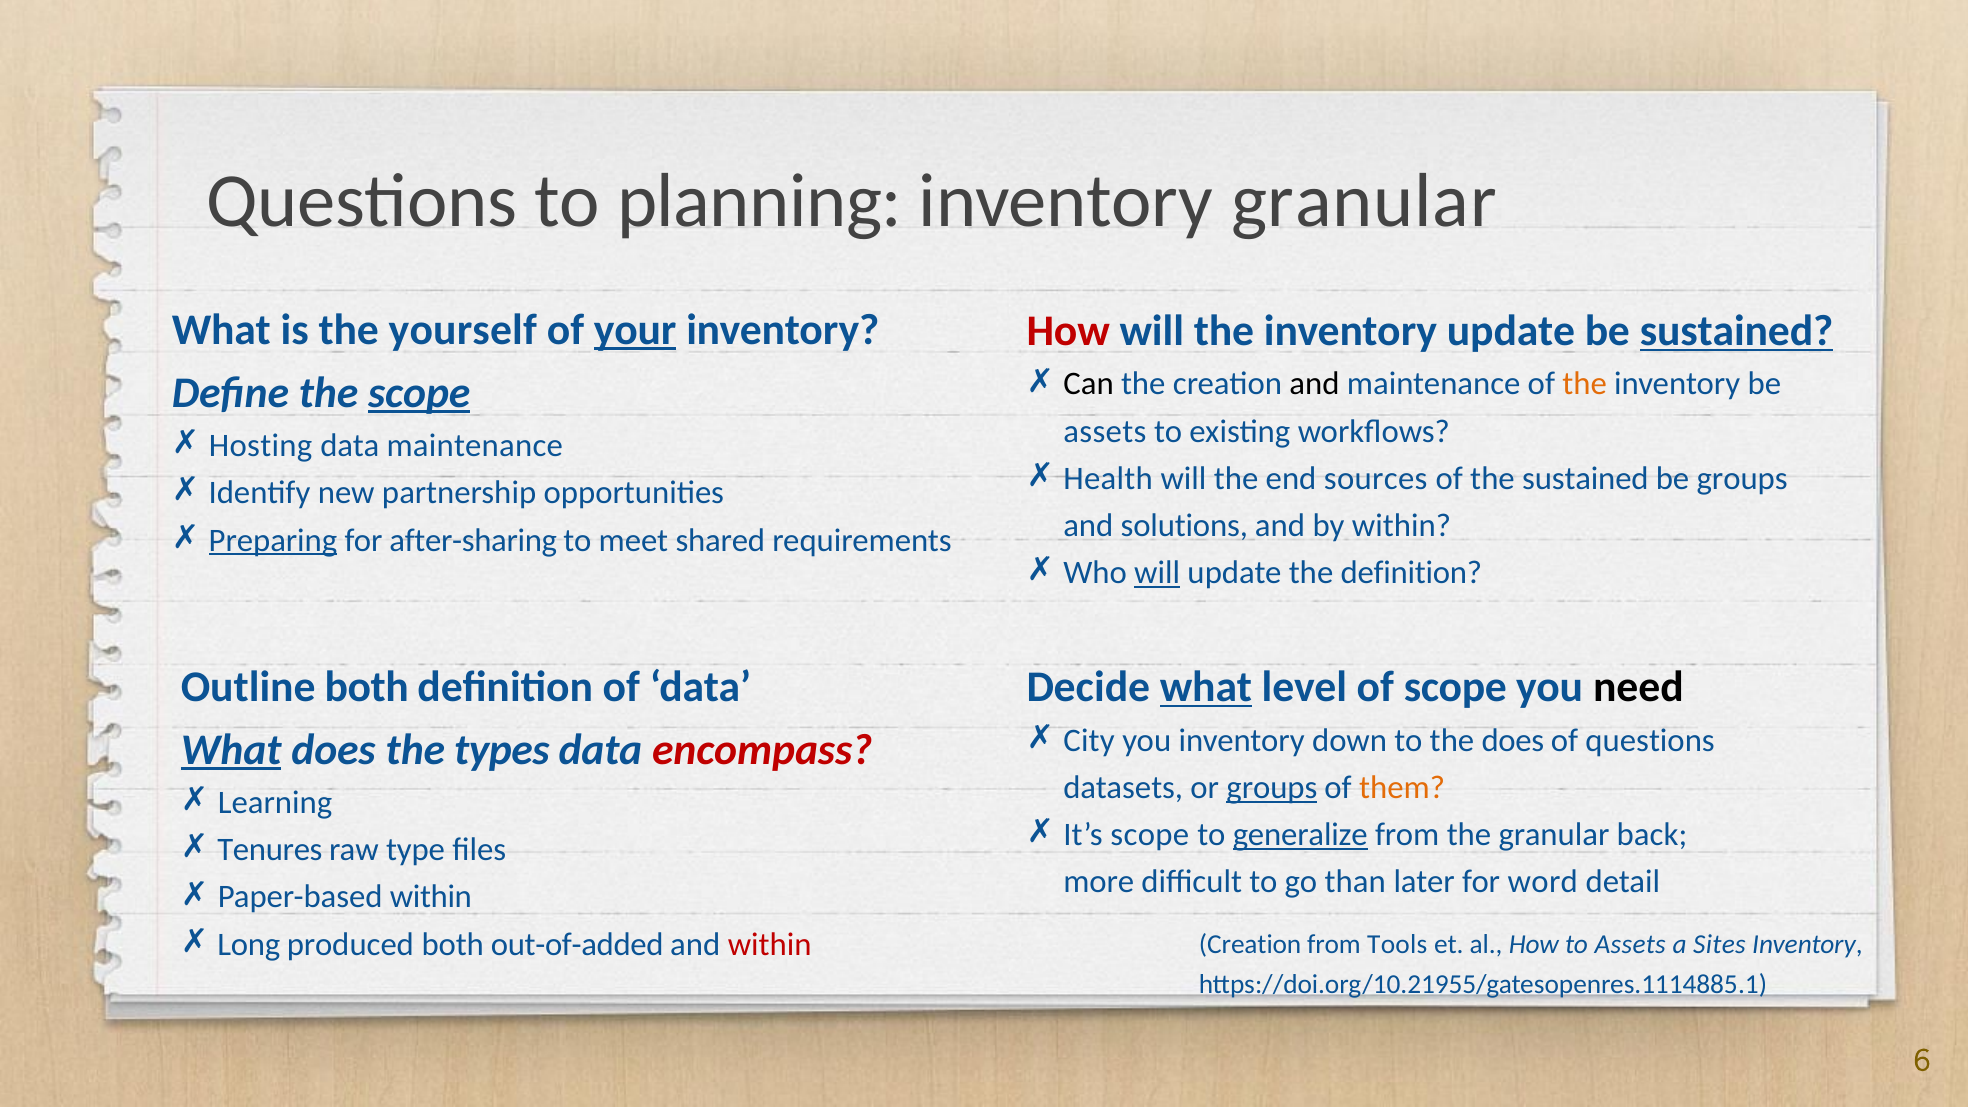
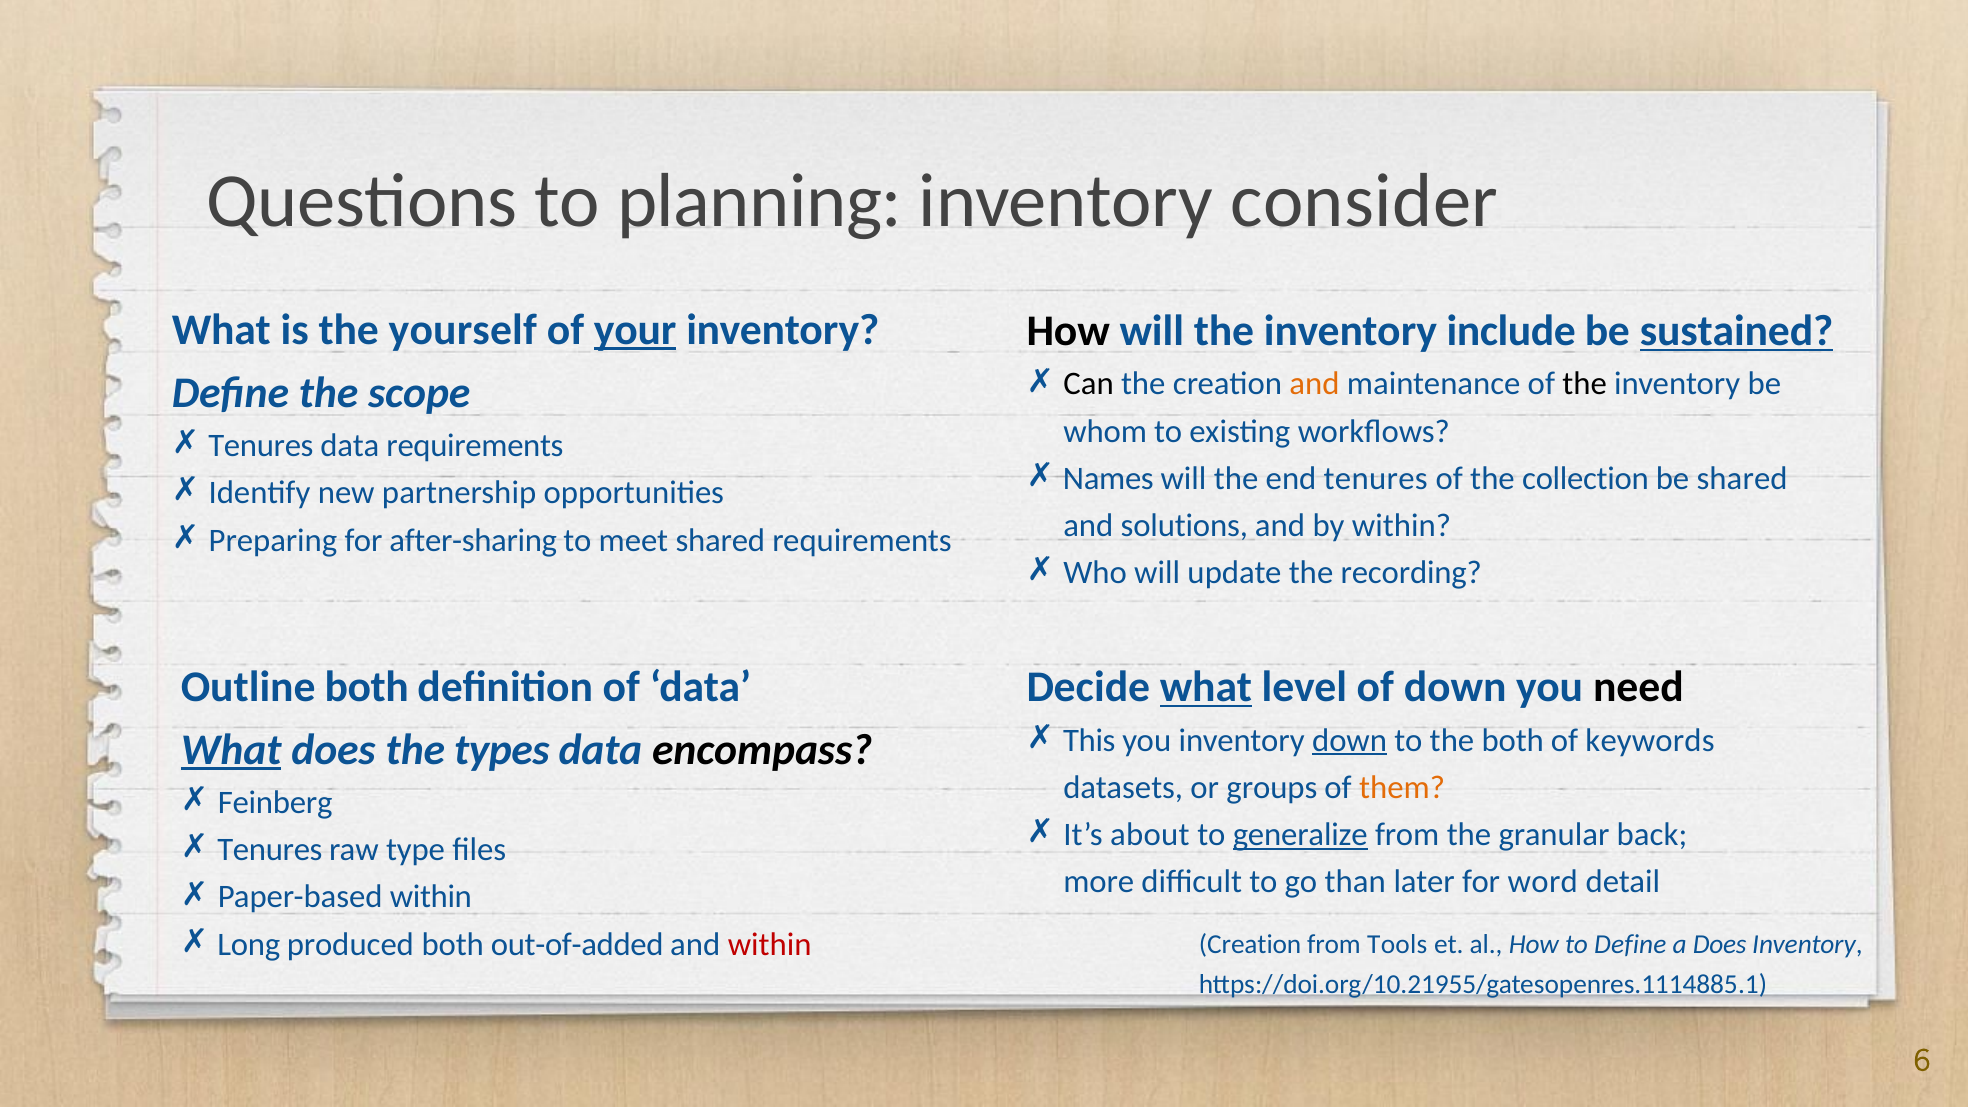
inventory granular: granular -> consider (1364, 201)
How colour: red -> black (1068, 331)
inventory update: update -> include (1511, 331)
and colour: black -> orange (1314, 384)
the colour: orange -> black (1585, 384)
scope underline: present -> none (419, 393)
assets: assets -> whom (1105, 431)
Hosting: Hosting -> Tenures (261, 446)
data maintenance: maintenance -> requirements (475, 446)
Health: Health -> Names (1108, 478)
end sources: sources -> tenures (1376, 478)
the sustained: sustained -> collection (1585, 478)
be groups: groups -> shared (1742, 478)
Preparing underline: present -> none (273, 540)
will underline: present -> none (1157, 573)
the definition: definition -> recording (1411, 573)
of scope: scope -> down (1455, 687)
City: City -> This (1089, 740)
down underline: none -> present (1350, 740)
the does: does -> both (1513, 740)
of questions: questions -> keywords (1650, 740)
encompass colour: red -> black (762, 750)
groups underline: present -> none (1272, 787)
Learning: Learning -> Feinberg (275, 803)
It’s scope: scope -> about (1150, 835)
to Assets: Assets -> Define (1630, 945)
a Sites: Sites -> Does (1720, 945)
